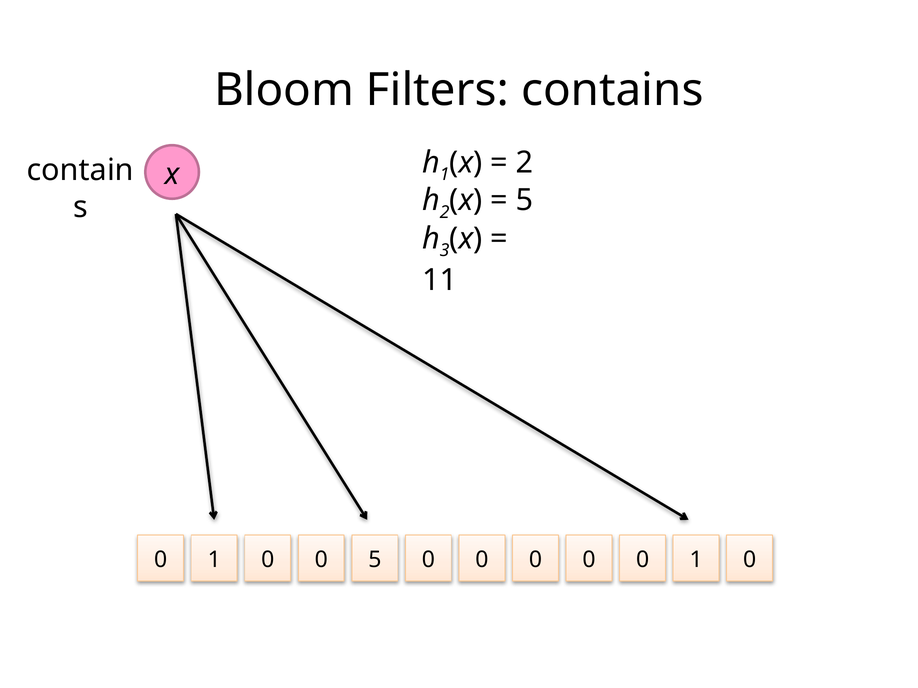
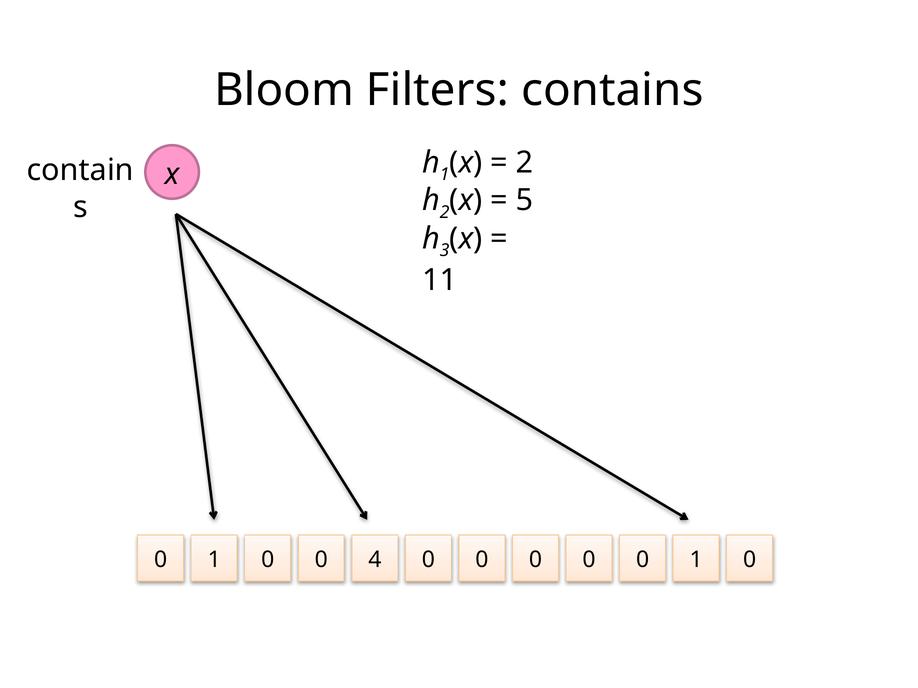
0 5: 5 -> 4 (375, 560)
